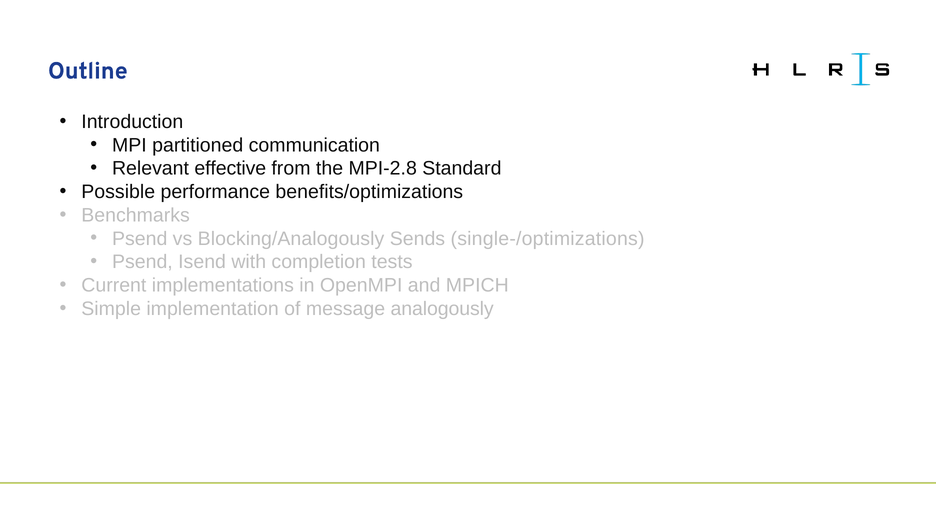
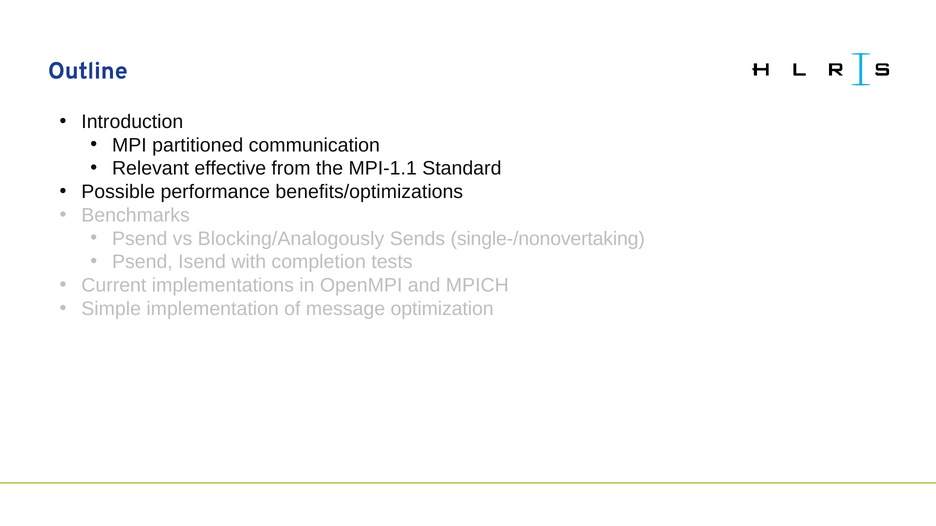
MPI-2.8: MPI-2.8 -> MPI-1.1 (383, 169)
single-/optimizations: single-/optimizations -> single-/nonovertaking (548, 239)
analogously: analogously -> optimization (442, 309)
